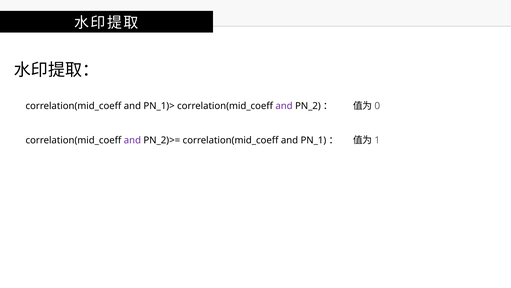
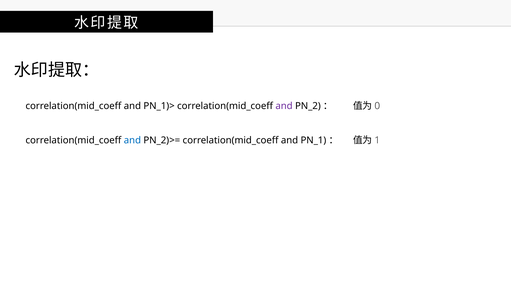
and colour: purple -> blue (132, 140)
